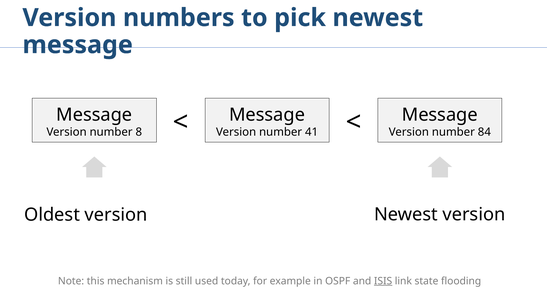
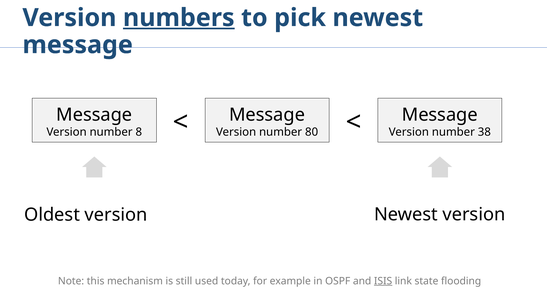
numbers underline: none -> present (179, 18)
41: 41 -> 80 (312, 132)
84: 84 -> 38 (484, 132)
